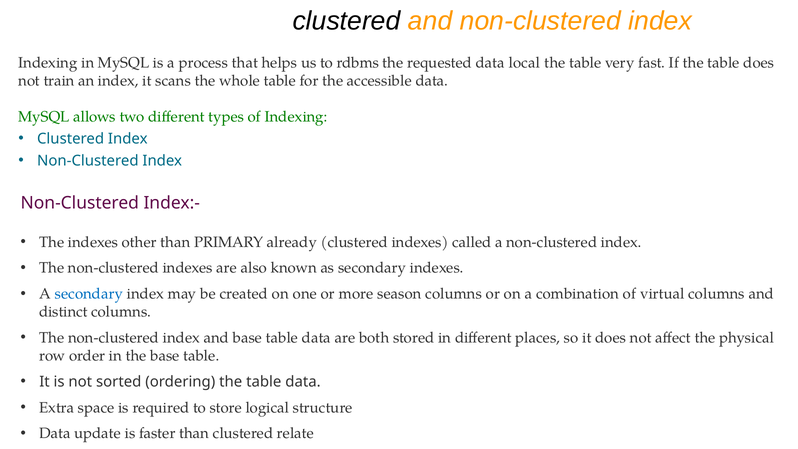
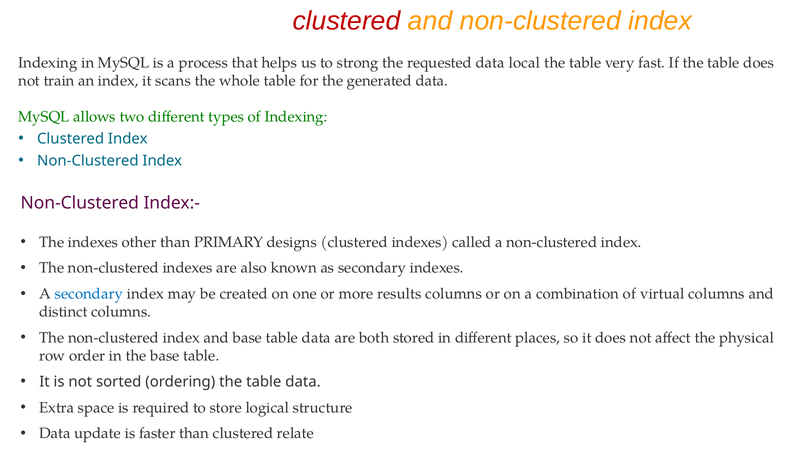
clustered colour: black -> red (347, 21)
rdbms: rdbms -> strong (358, 63)
accessible: accessible -> generated (379, 81)
already: already -> designs (292, 242)
season: season -> results (399, 294)
